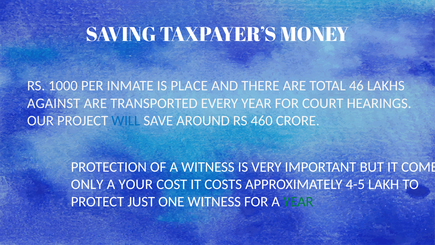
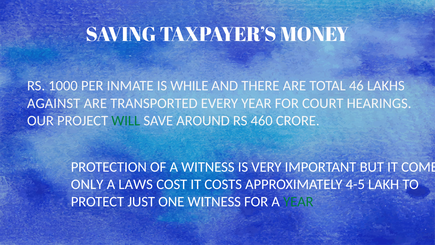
PLACE: PLACE -> WHILE (189, 86)
WILL colour: blue -> green (126, 121)
YOUR: YOUR -> LAWS (136, 184)
